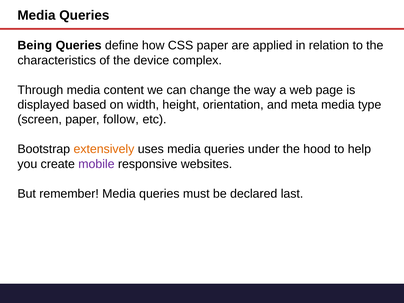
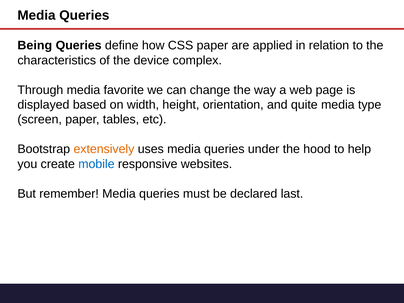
content: content -> favorite (124, 90)
meta: meta -> quite (304, 105)
follow: follow -> tables (121, 120)
mobile colour: purple -> blue (96, 164)
